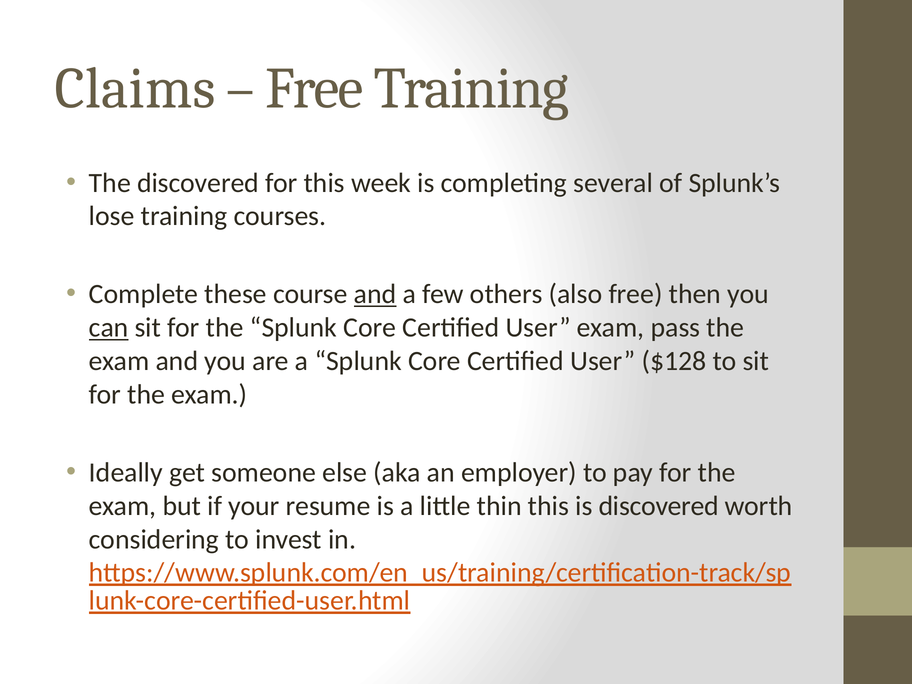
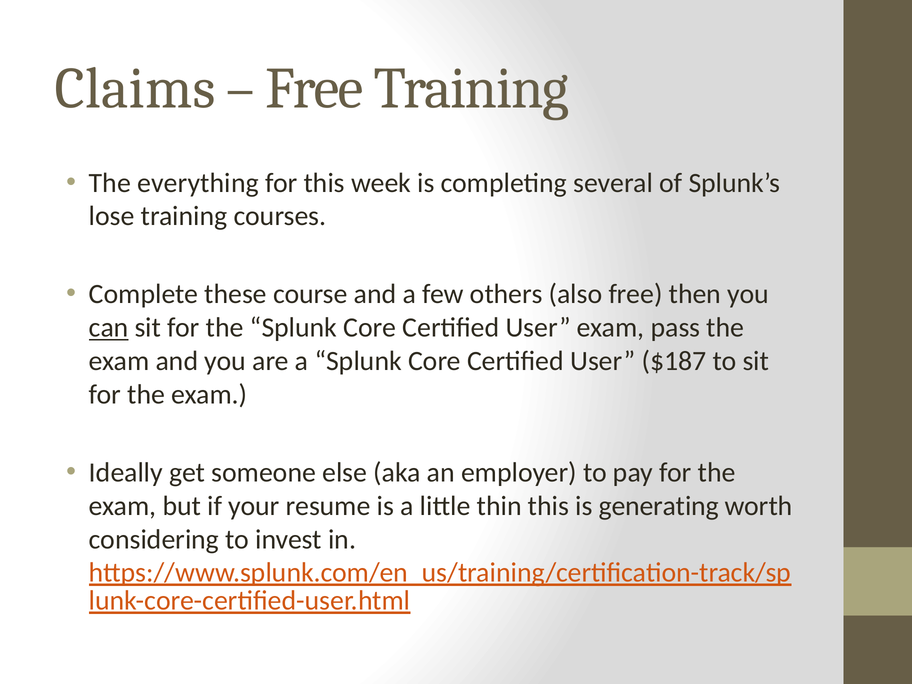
The discovered: discovered -> everything (198, 183)
and underline: present -> none (375, 294)
$128: $128 -> $187 (674, 361)
is discovered: discovered -> generating (659, 506)
